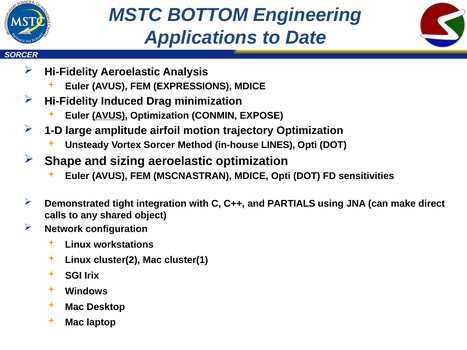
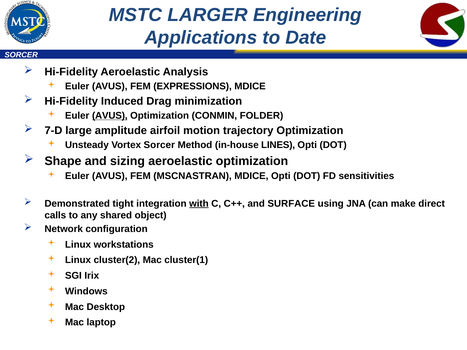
BOTTOM: BOTTOM -> LARGER (208, 15)
EXPOSE: EXPOSE -> FOLDER (262, 116)
1-D: 1-D -> 7-D (53, 131)
with underline: none -> present (199, 204)
PARTIALS: PARTIALS -> SURFACE (291, 204)
